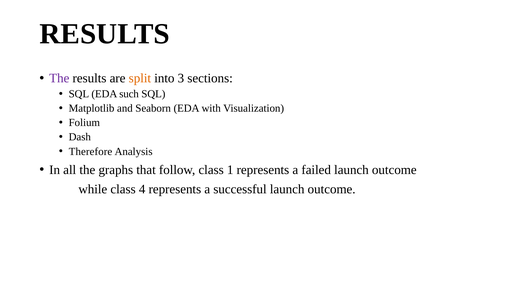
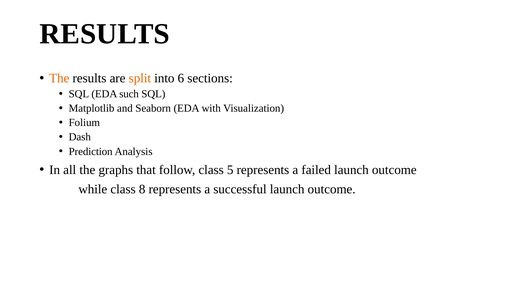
The colour: purple -> orange (59, 78)
3: 3 -> 6 (181, 78)
Therefore: Therefore -> Prediction (91, 151)
1: 1 -> 5 (230, 170)
4: 4 -> 8 (142, 189)
